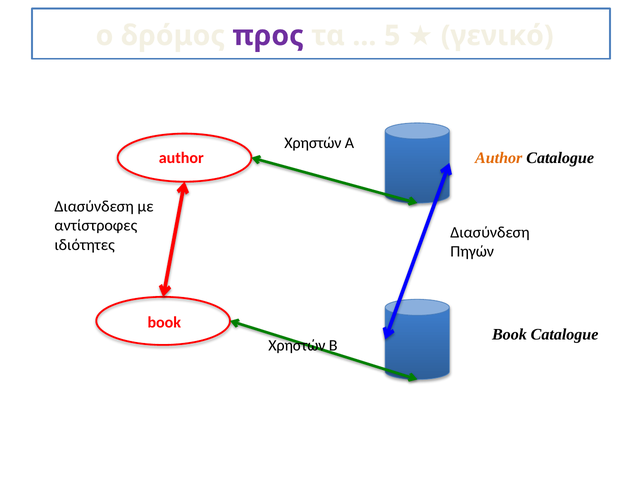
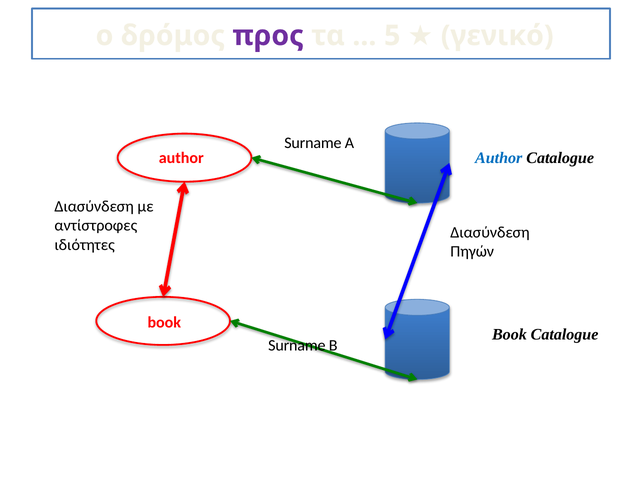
Χρηστών: Χρηστών -> Surname (313, 143)
Author colour: orange -> blue (499, 158)
Χρηστών: Χρηστών -> Surname (297, 346)
